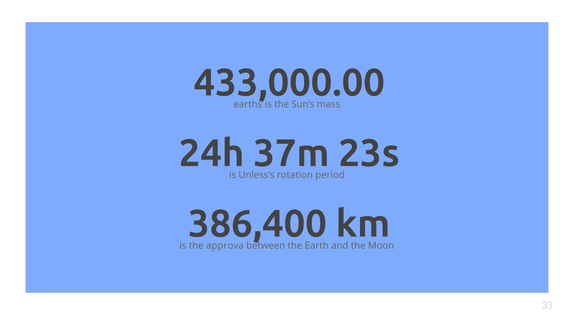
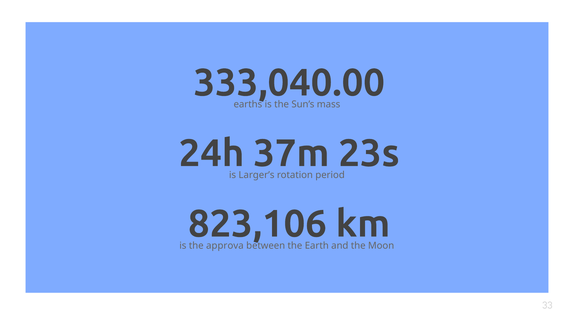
433,000.00: 433,000.00 -> 333,040.00 (289, 83)
Unless’s: Unless’s -> Larger’s (256, 175)
386,400: 386,400 -> 823,106 (257, 224)
